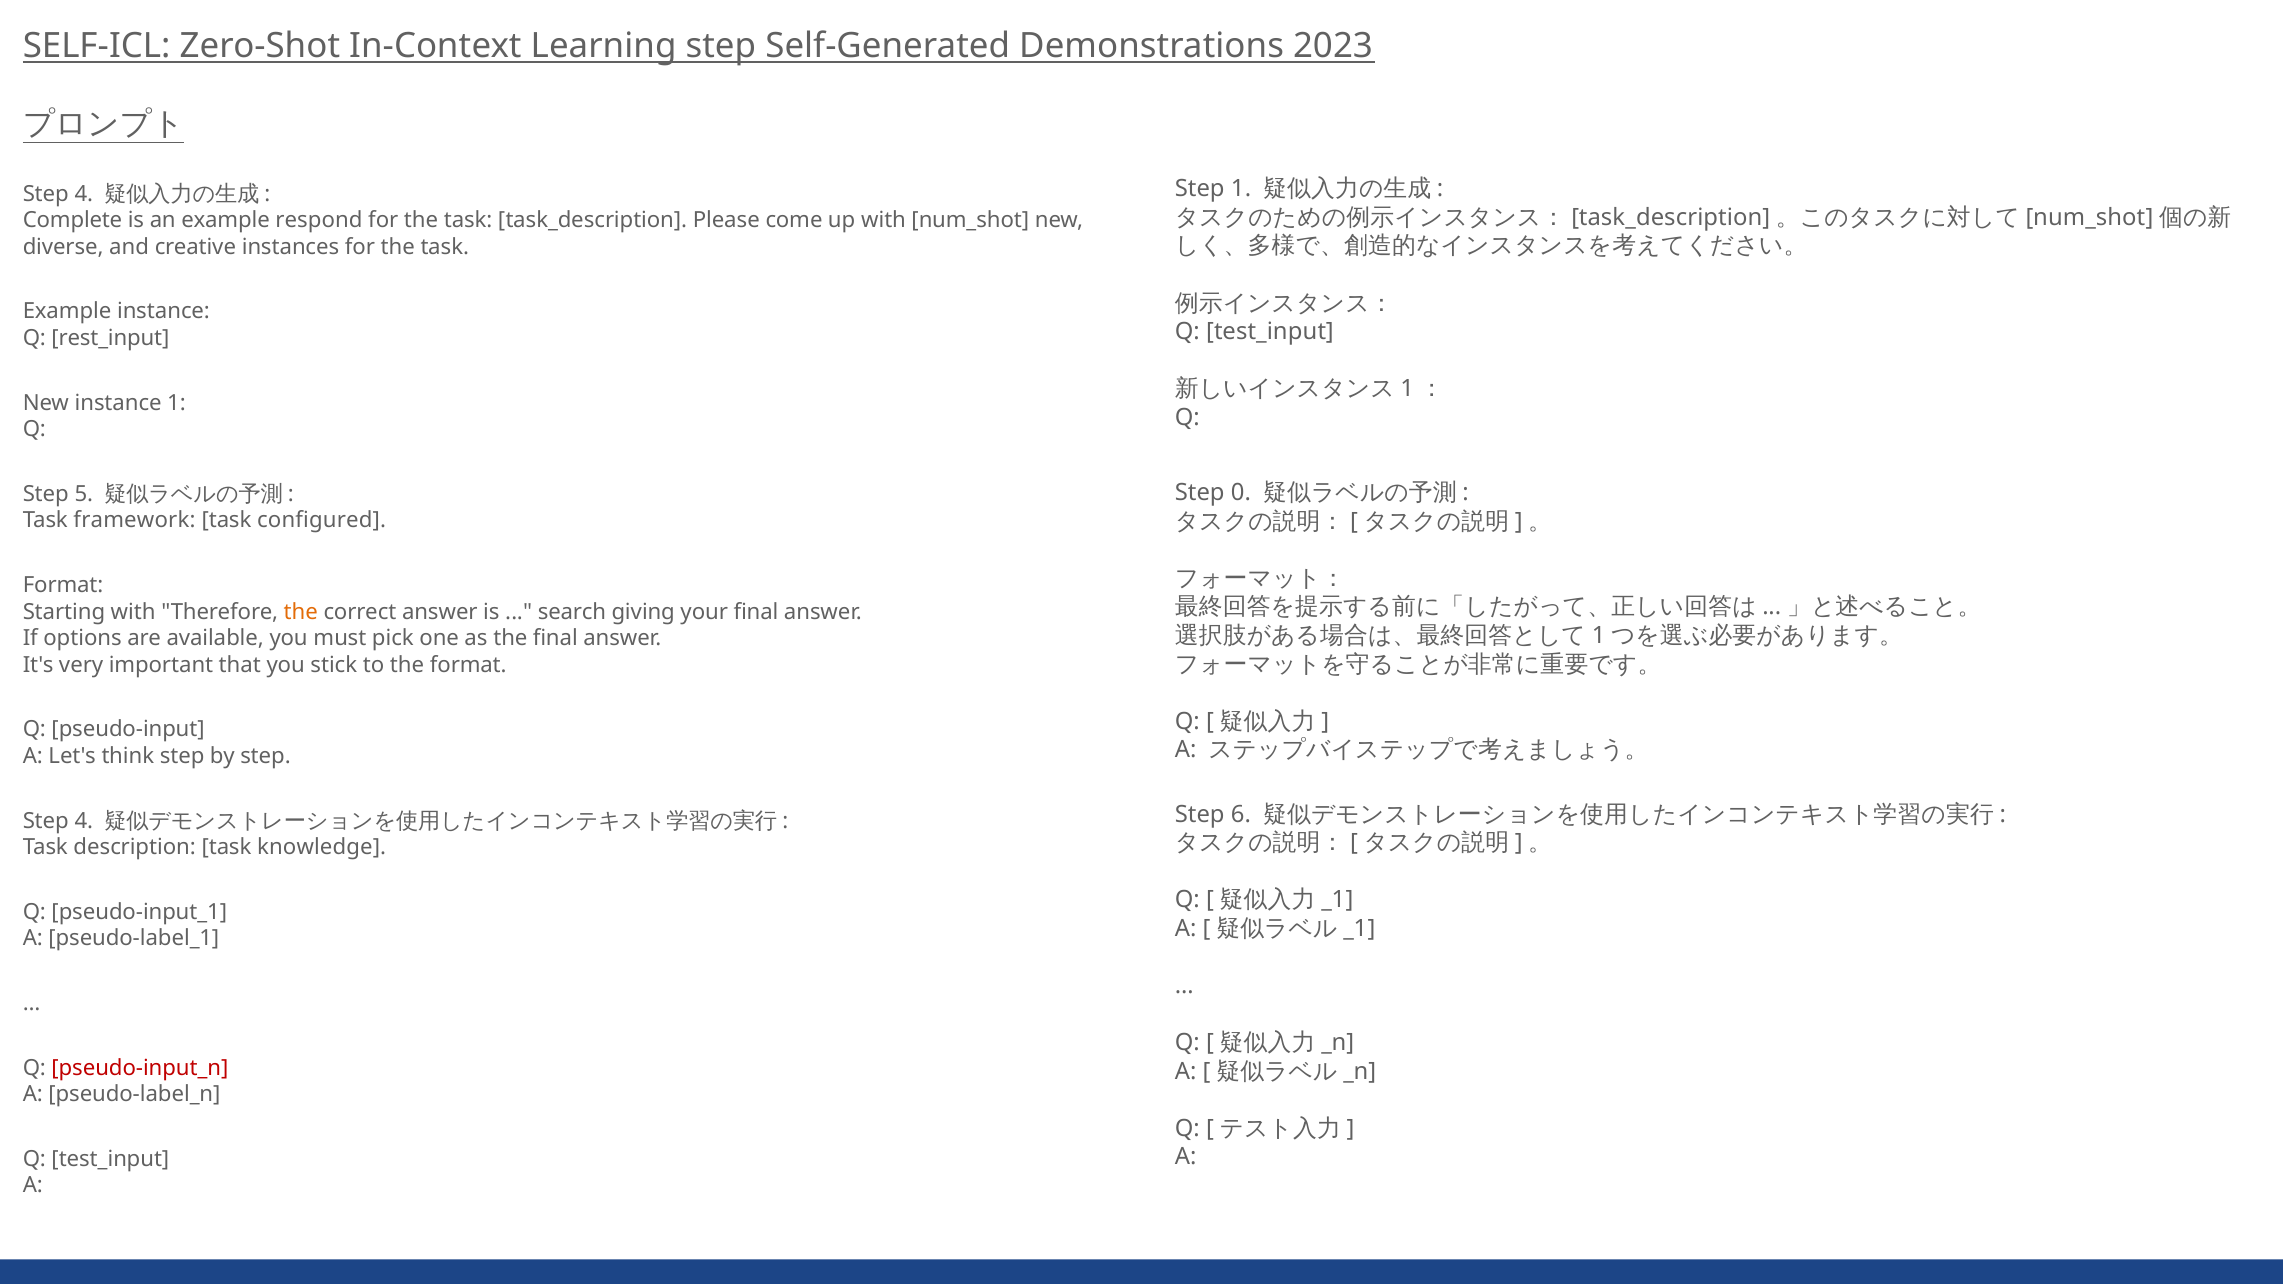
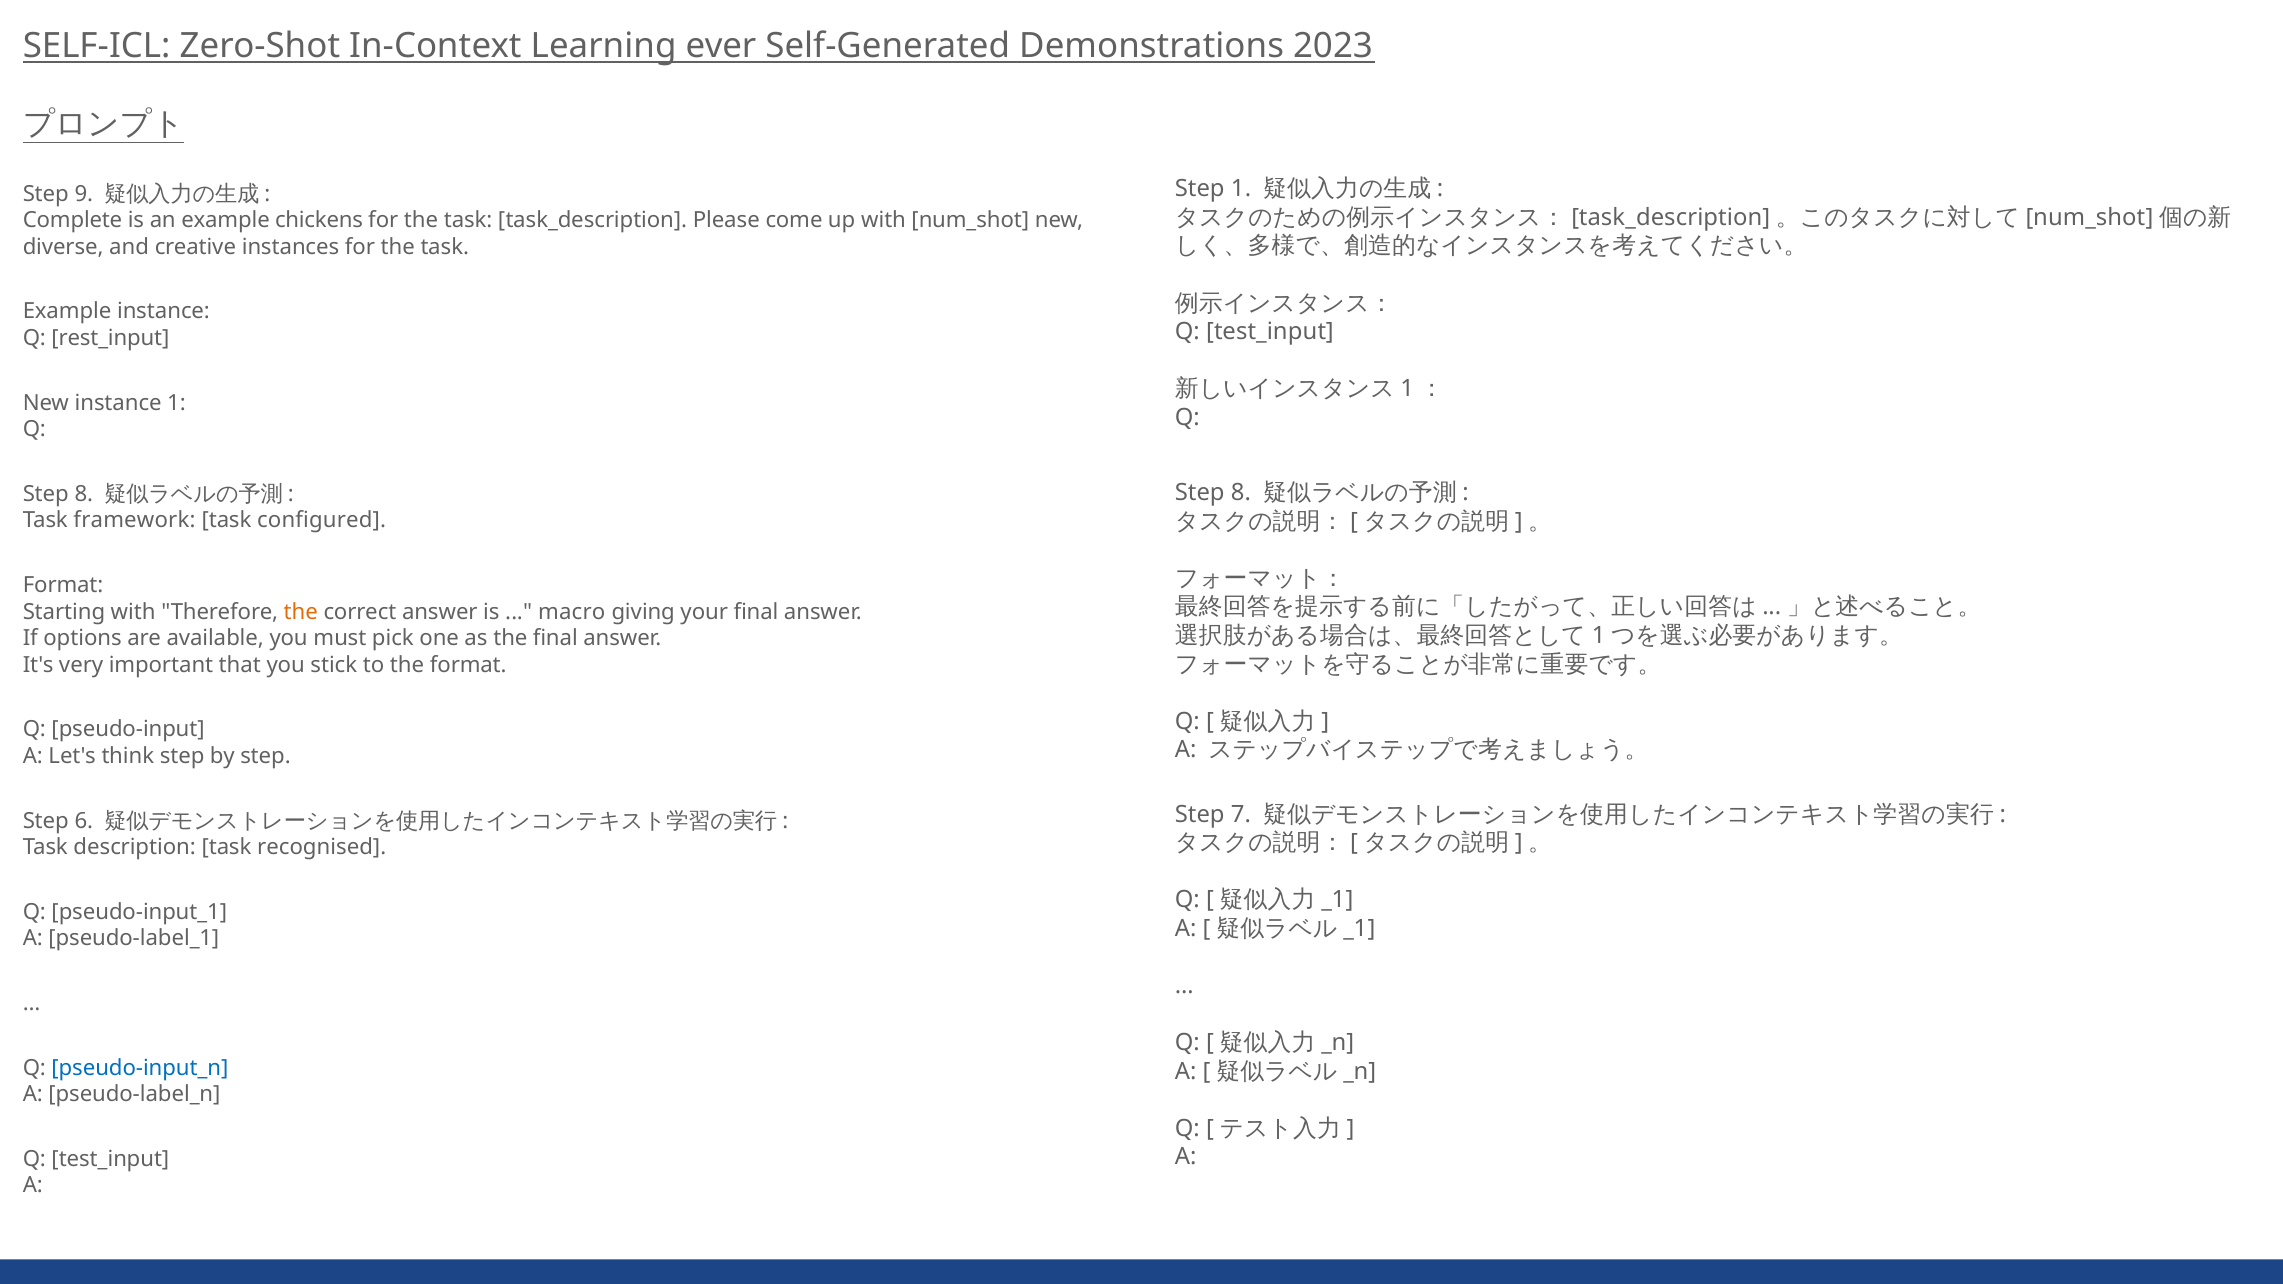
Learning step: step -> ever (721, 46)
4: 4 -> 9 (84, 194)
respond: respond -> chickens (319, 220)
0: 0 -> 8 (1241, 493)
5: 5 -> 8 (84, 494)
search: search -> macro (572, 612)
6: 6 -> 7 (1241, 814)
4: 4 -> 6 (84, 821)
knowledge: knowledge -> recognised (322, 848)
pseudo-input_n colour: red -> blue (140, 1068)
